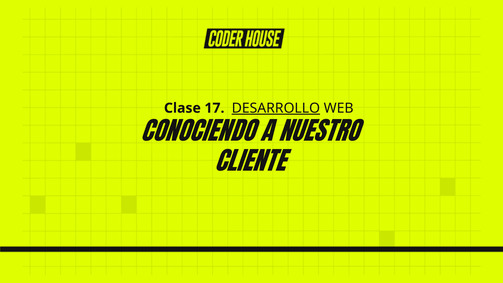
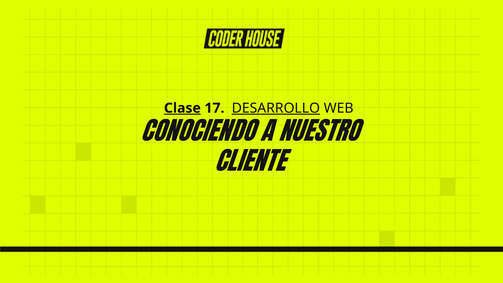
Clase underline: none -> present (182, 108)
